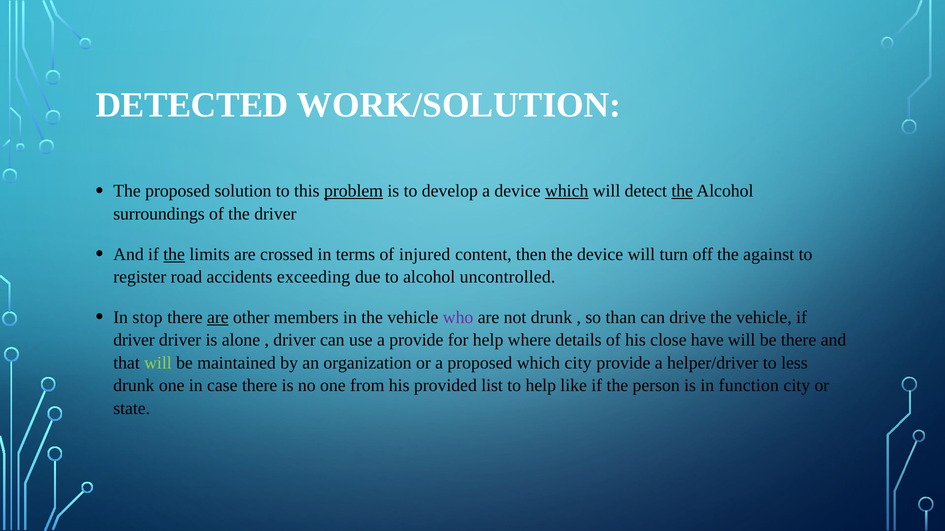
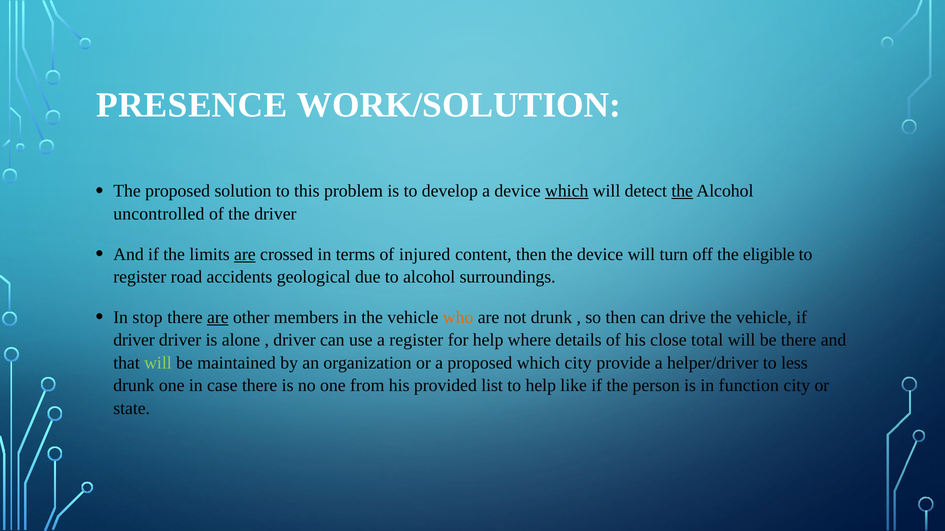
DETECTED: DETECTED -> PRESENCE (192, 105)
problem underline: present -> none (354, 191)
surroundings: surroundings -> uncontrolled (159, 214)
the underline: present -> none (174, 254)
are underline: none -> present (245, 254)
against: against -> eligible (769, 254)
exceeding: exceeding -> geological (314, 277)
uncontrolled: uncontrolled -> surroundings (508, 277)
who colour: purple -> orange (458, 318)
so than: than -> then (621, 318)
a provide: provide -> register (416, 340)
have: have -> total (707, 340)
